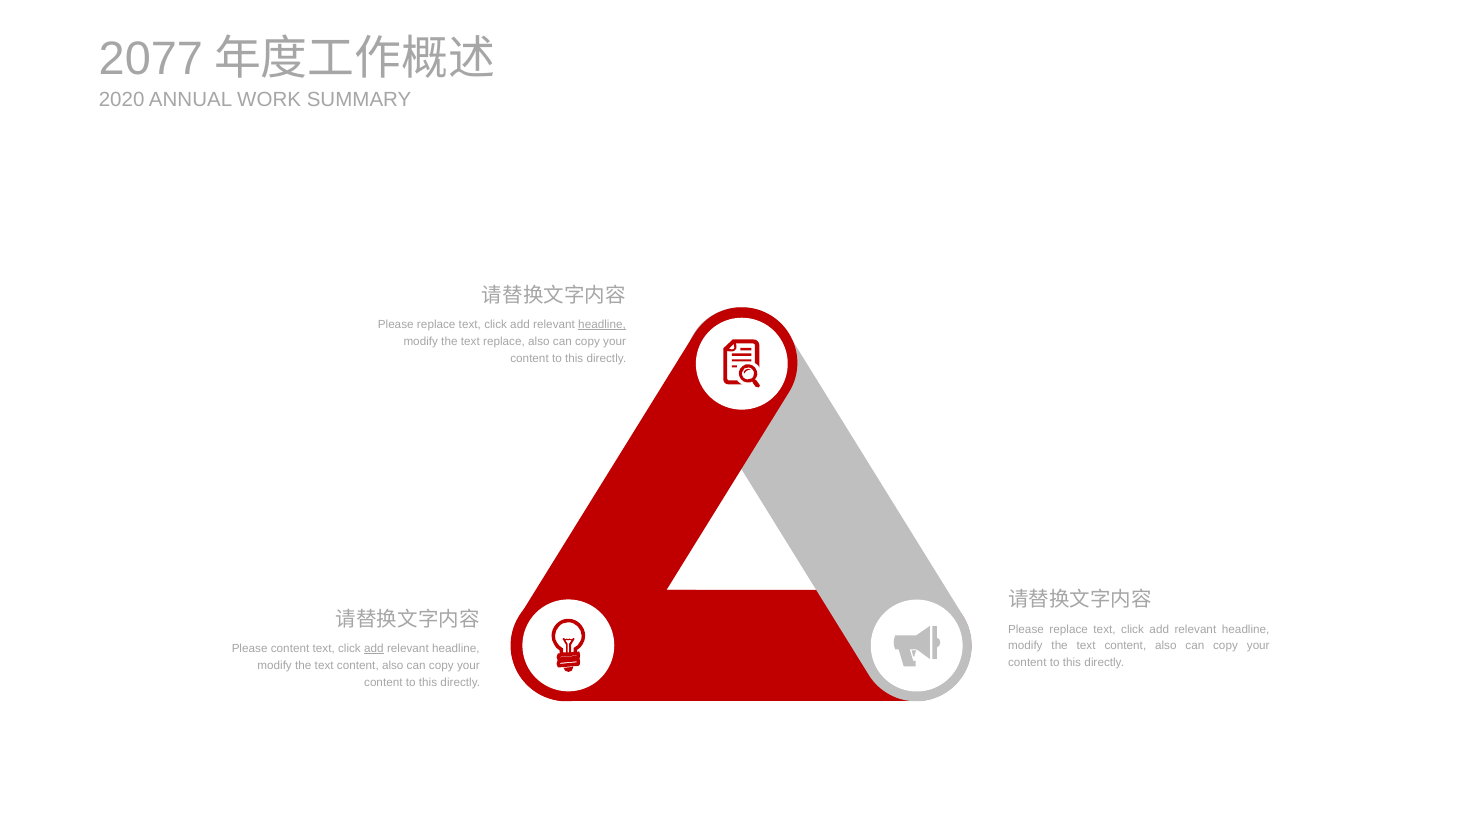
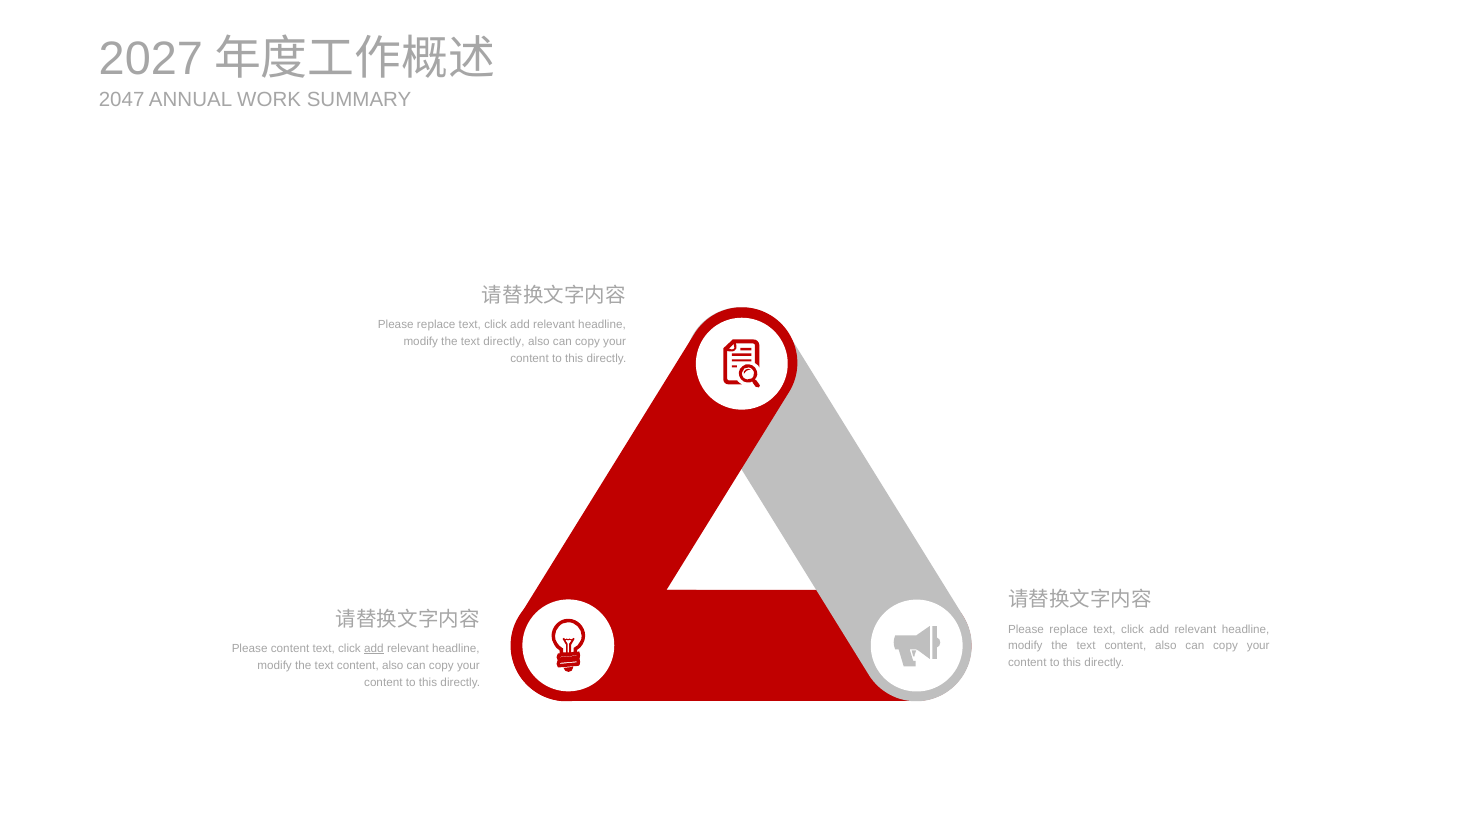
2077: 2077 -> 2027 (151, 59)
2020: 2020 -> 2047 (122, 99)
headline underline: present -> none (602, 324)
text replace: replace -> directly (504, 341)
